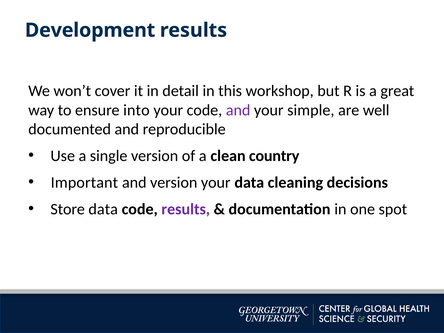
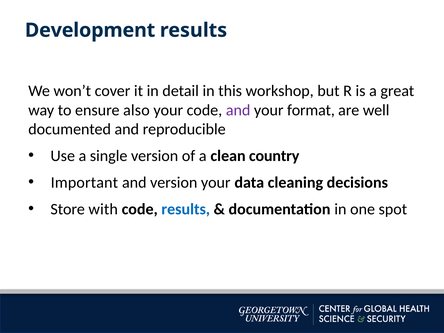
into: into -> also (136, 110)
simple: simple -> format (311, 110)
Store data: data -> with (103, 209)
results colour: purple -> blue (186, 209)
